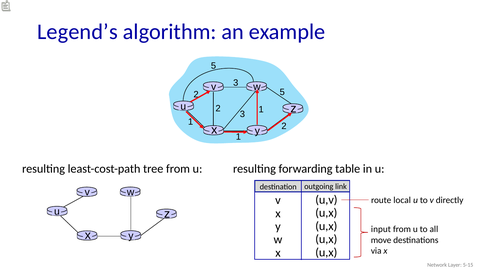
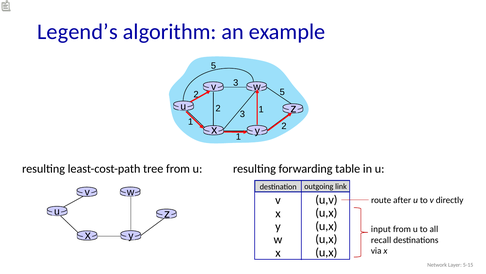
local: local -> after (402, 200)
move: move -> recall (381, 239)
